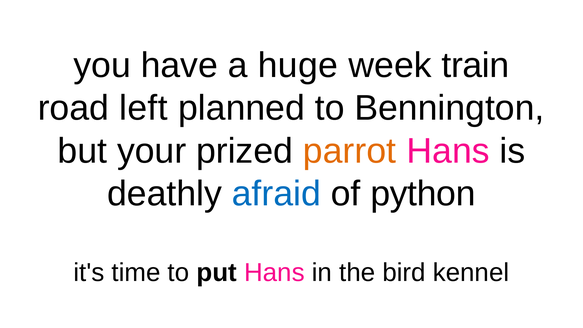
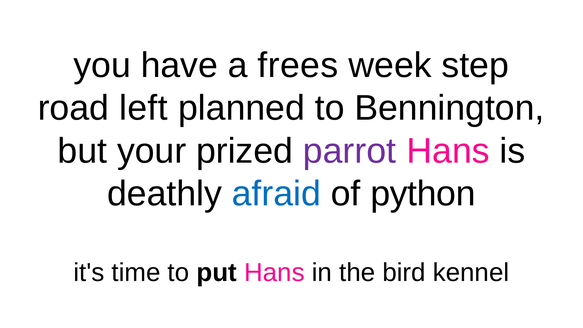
huge: huge -> frees (298, 65)
train: train -> step (475, 65)
parrot colour: orange -> purple (350, 151)
